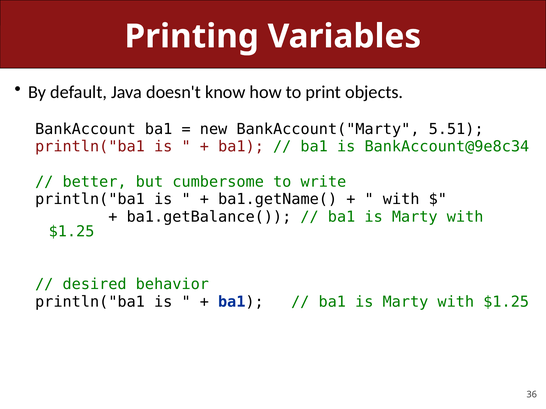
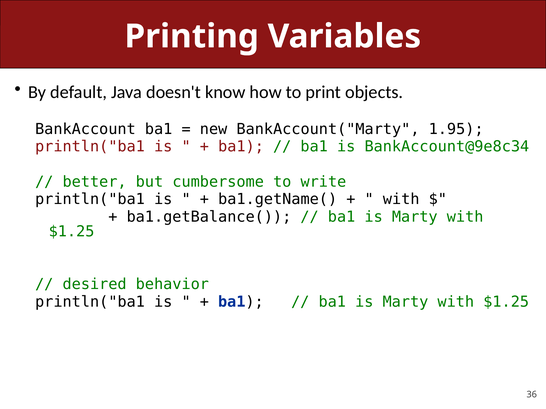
5.51: 5.51 -> 1.95 (456, 129)
